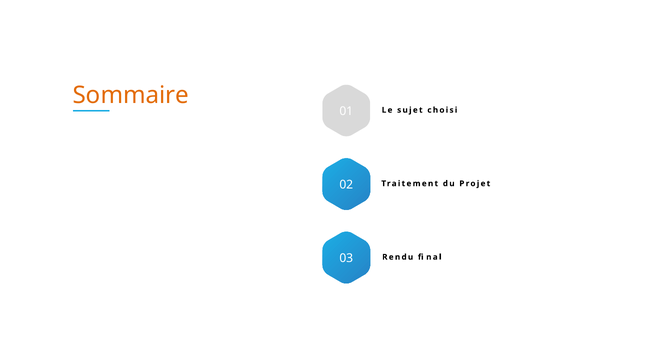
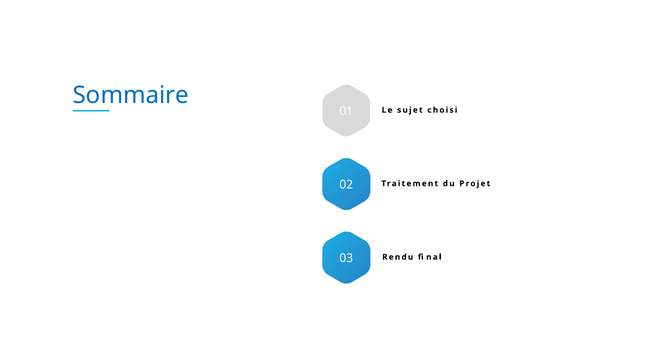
Sommaire colour: orange -> blue (131, 95)
